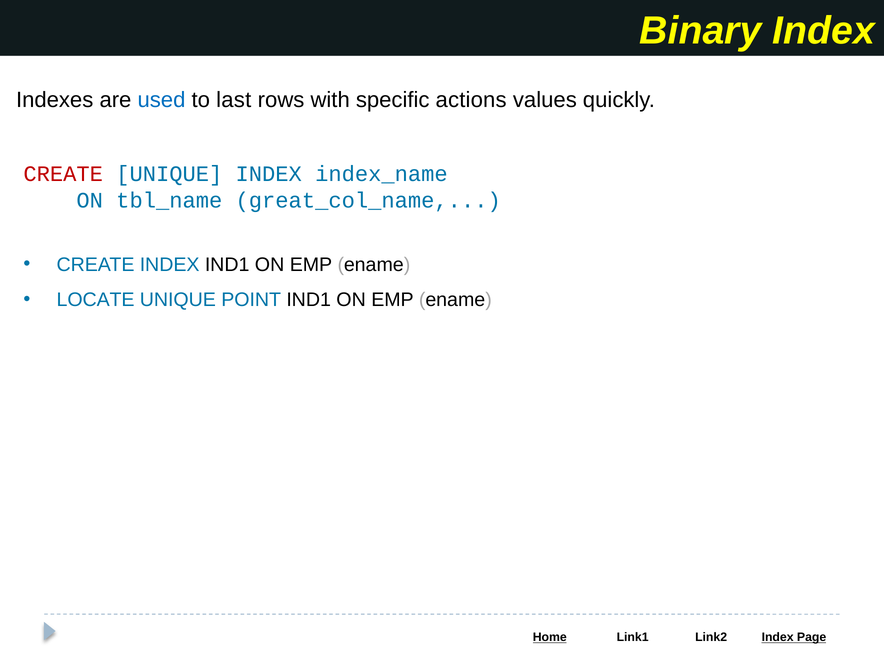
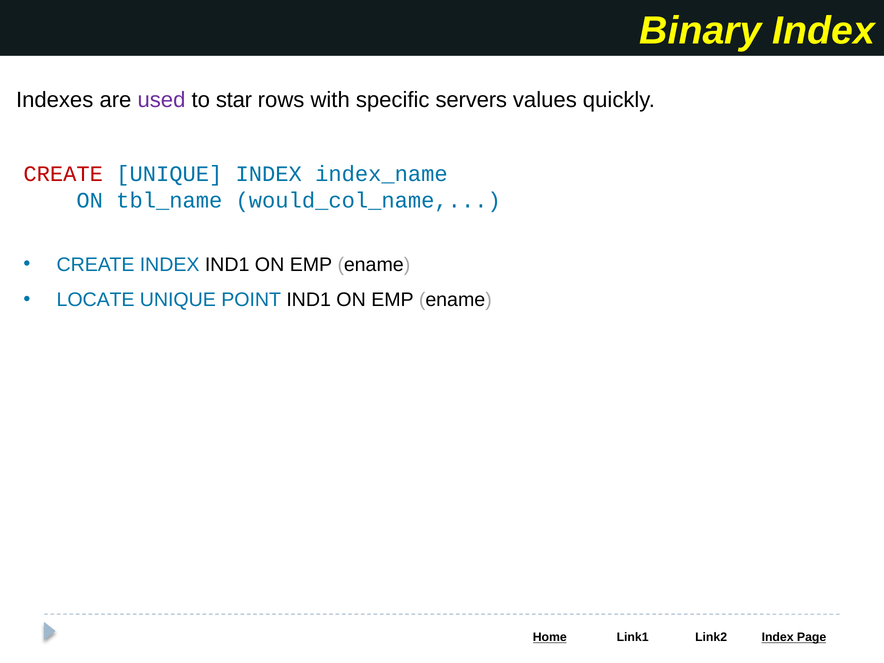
used colour: blue -> purple (161, 100)
last: last -> star (234, 100)
actions: actions -> servers (471, 100)
great_col_name: great_col_name -> would_col_name (368, 200)
